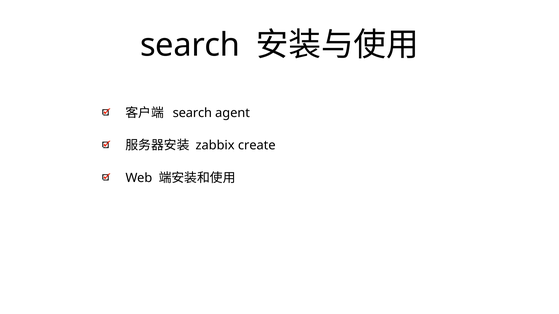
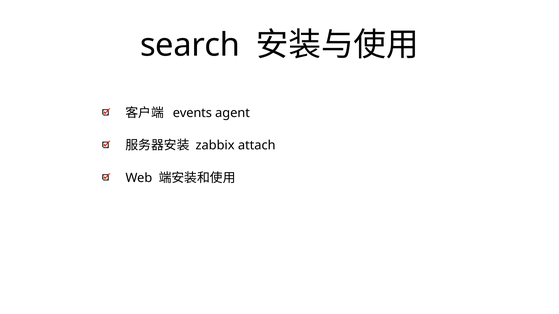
search: search -> events (192, 113)
create: create -> attach (257, 146)
